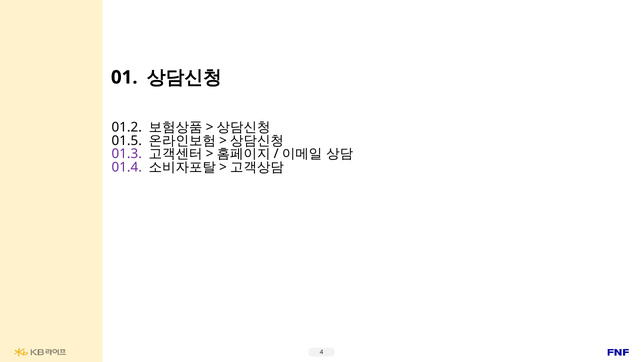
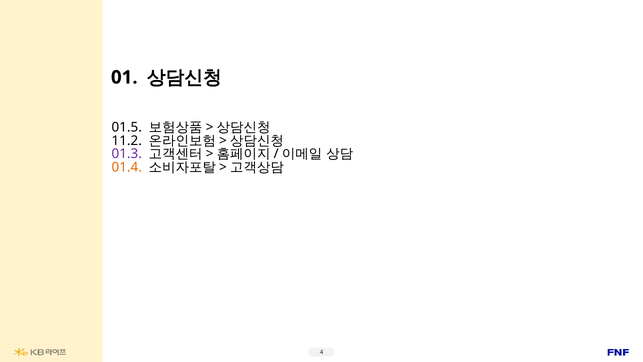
01.2: 01.2 -> 01.5 (127, 127)
01.5: 01.5 -> 11.2 (127, 141)
01.4 colour: purple -> orange (127, 167)
